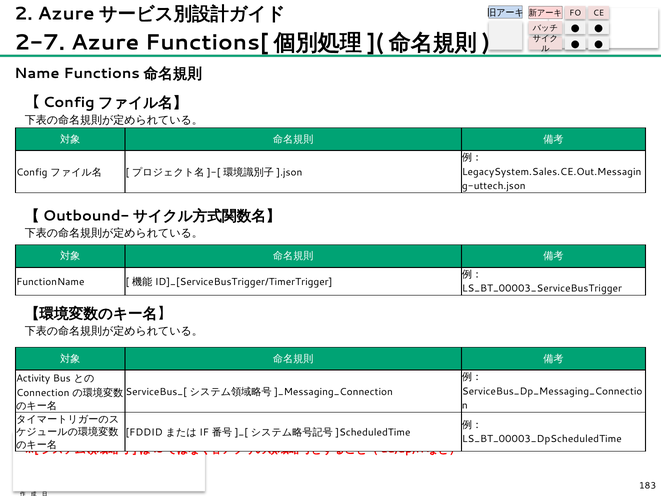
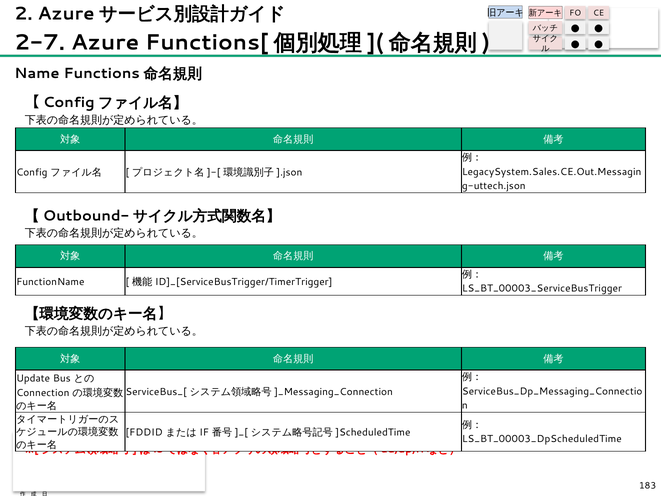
Activity: Activity -> Update (33, 378)
